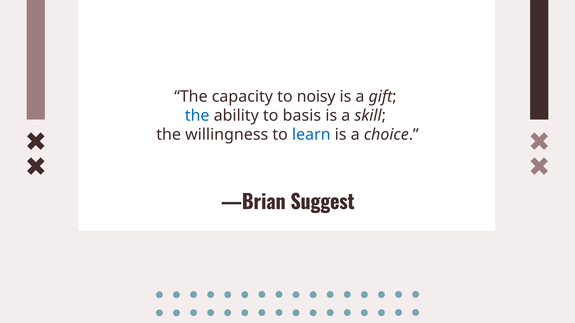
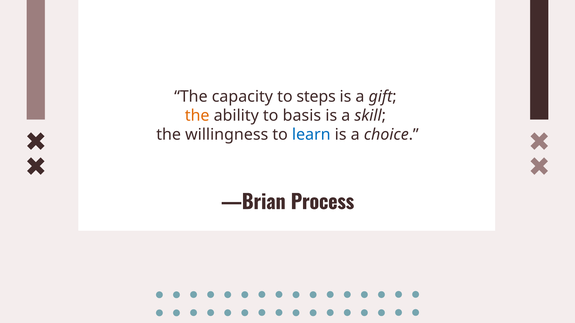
noisy: noisy -> steps (316, 97)
the colour: blue -> orange (197, 116)
Suggest: Suggest -> Process (322, 203)
